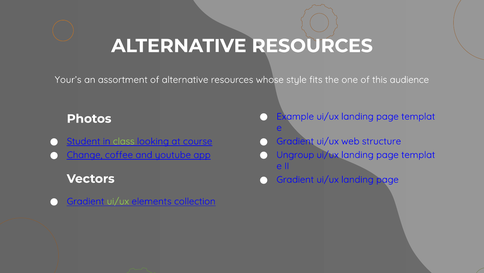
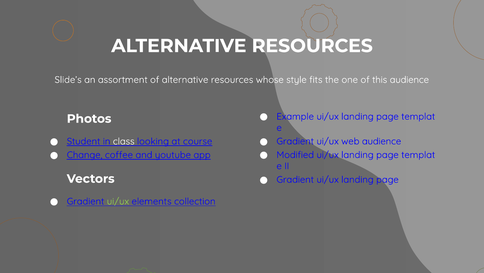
Your’s: Your’s -> Slide’s (68, 80)
web structure: structure -> audience (382, 141)
class colour: light green -> white (124, 141)
Ungroup: Ungroup -> Modified (295, 154)
